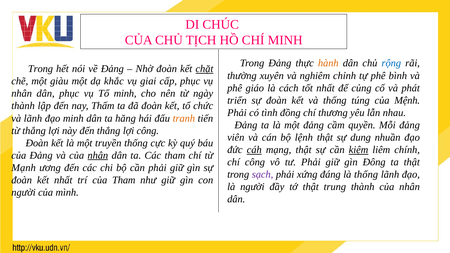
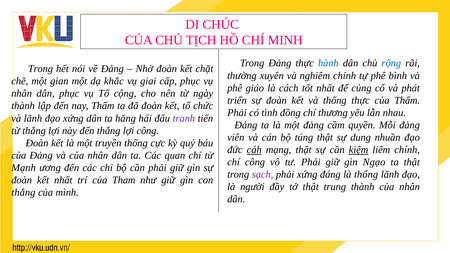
hành colour: orange -> blue (328, 63)
chặt underline: present -> none (204, 69)
giàu: giàu -> gian (59, 81)
Tổ minh: minh -> cộng (125, 94)
thống túng: túng -> thực (361, 100)
của Mệnh: Mệnh -> Thấm (407, 100)
đạo minh: minh -> xứng (73, 118)
tranh colour: orange -> purple (184, 118)
lệnh: lệnh -> túng (304, 137)
nhân underline: present -> none (98, 155)
Các tham: tham -> quan (175, 155)
Đông: Đông -> Ngạo (374, 162)
người: người -> thắng (23, 193)
